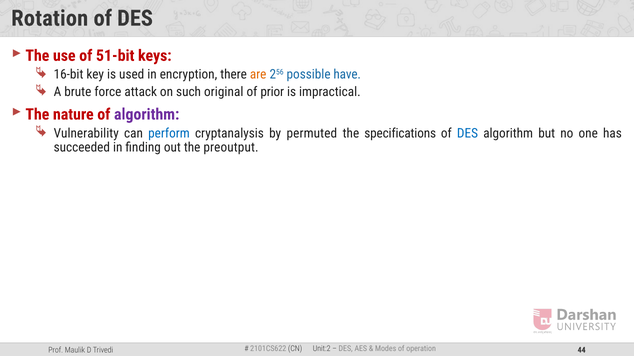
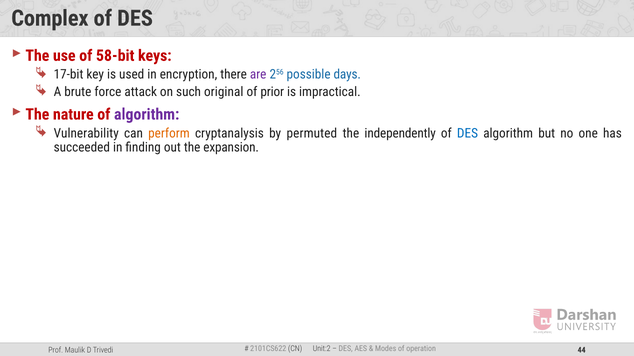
Rotation: Rotation -> Complex (50, 18)
51-bit: 51-bit -> 58-bit (115, 56)
16-bit: 16-bit -> 17-bit (69, 75)
are colour: orange -> purple (258, 75)
have: have -> days (347, 75)
perform colour: blue -> orange (169, 134)
specifications: specifications -> independently (400, 134)
preoutput: preoutput -> expansion (231, 148)
